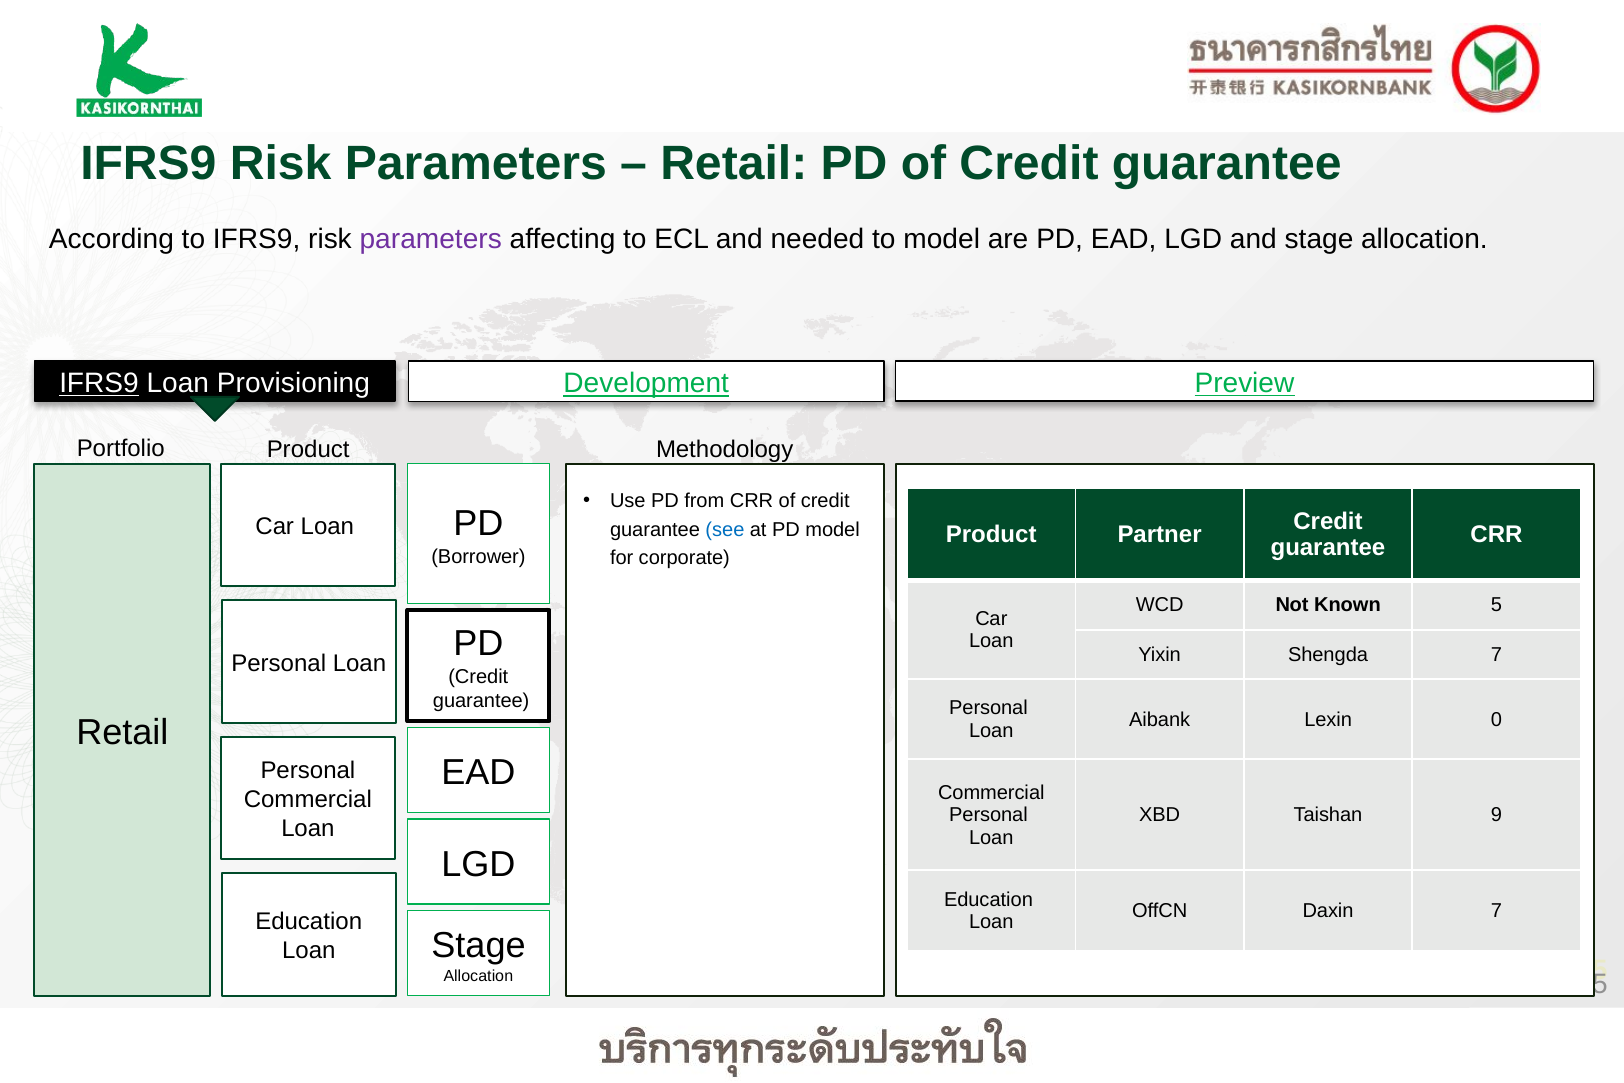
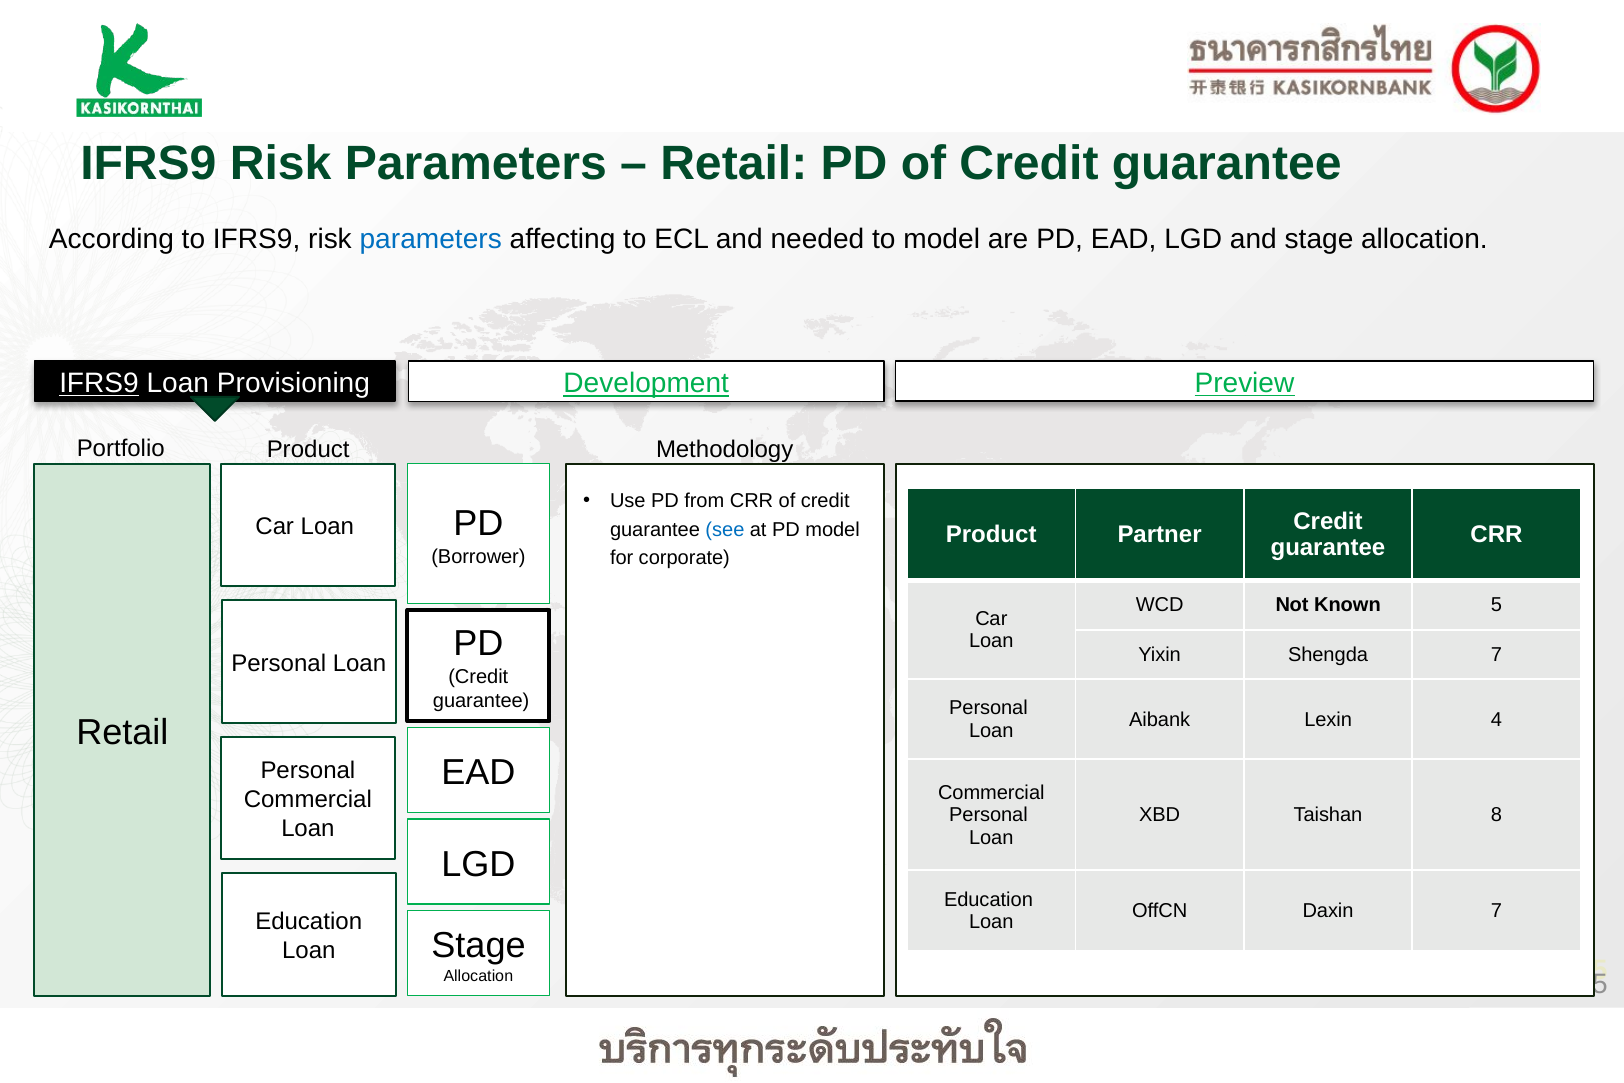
parameters colour: purple -> blue (431, 239)
0: 0 -> 4 (1496, 719)
9: 9 -> 8 (1496, 815)
